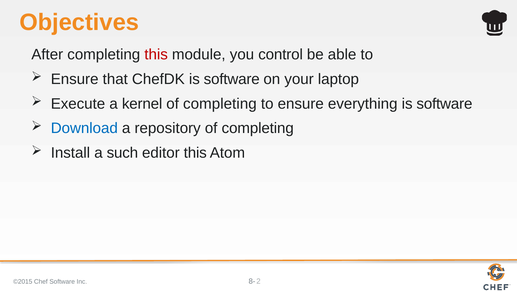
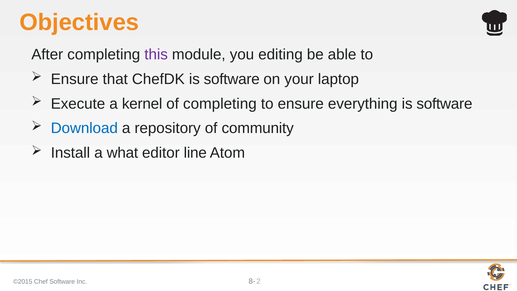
this colour: red -> purple (156, 55)
control: control -> editing (281, 55)
repository of completing: completing -> community (258, 128)
such: such -> what (122, 153)
editor this: this -> line (195, 153)
